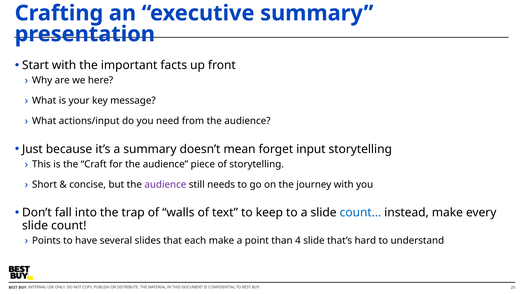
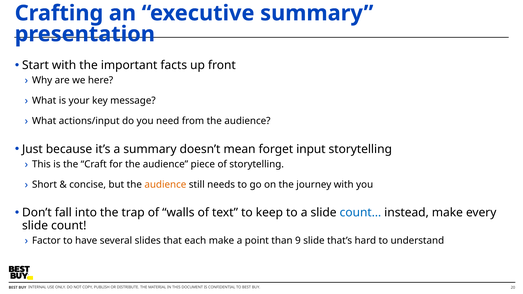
audience colour: purple -> orange (165, 185)
Points: Points -> Factor (46, 241)
4: 4 -> 9 (298, 241)
